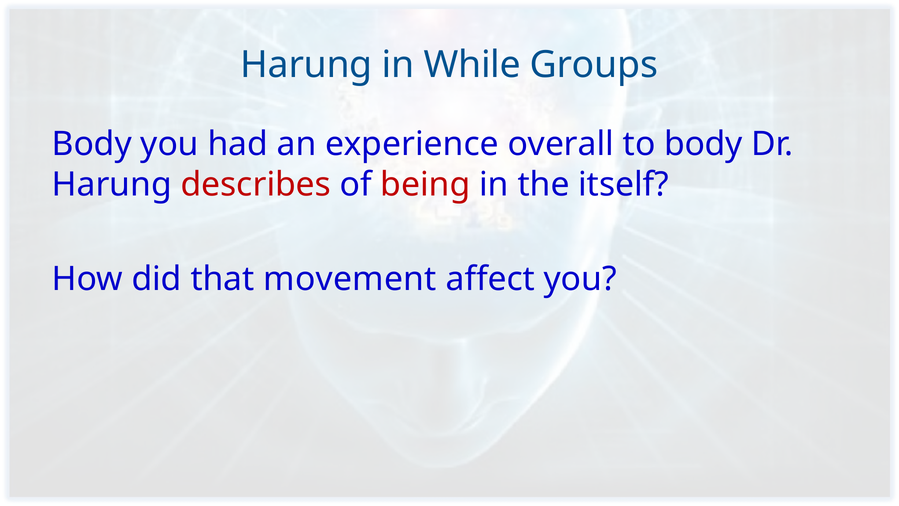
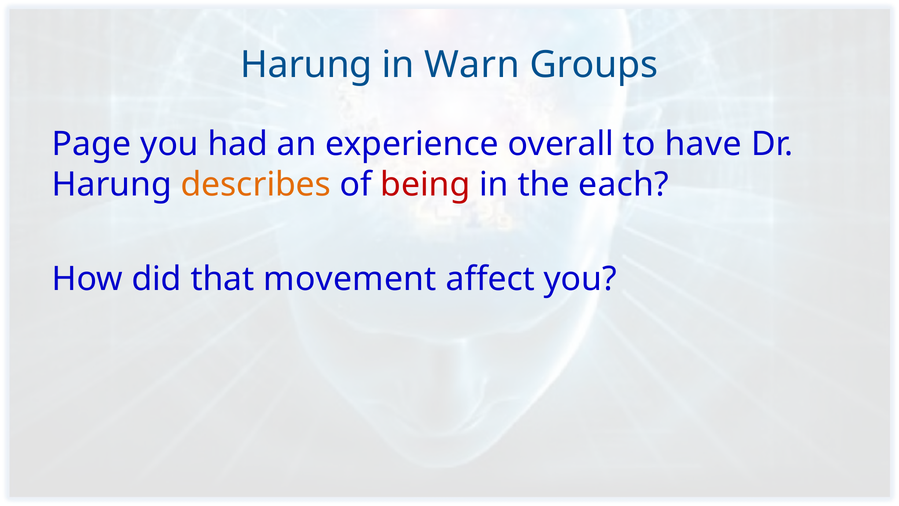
While: While -> Warn (472, 65)
Body: Body -> Page (92, 144)
to body: body -> have (703, 144)
describes colour: red -> orange (256, 184)
itself: itself -> each (624, 184)
